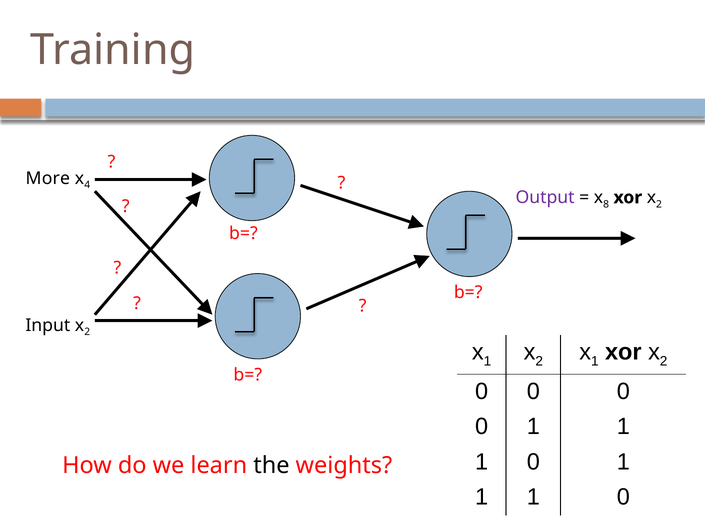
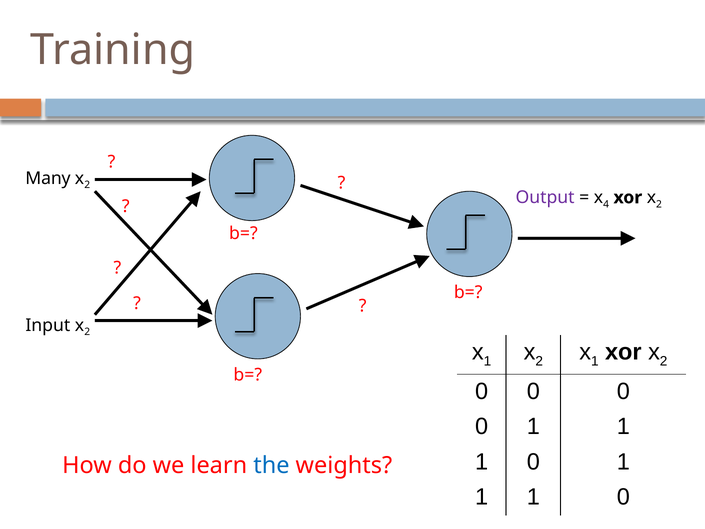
More: More -> Many (48, 178)
4: 4 -> 2 (87, 185)
8: 8 -> 4 (606, 204)
the colour: black -> blue (271, 465)
